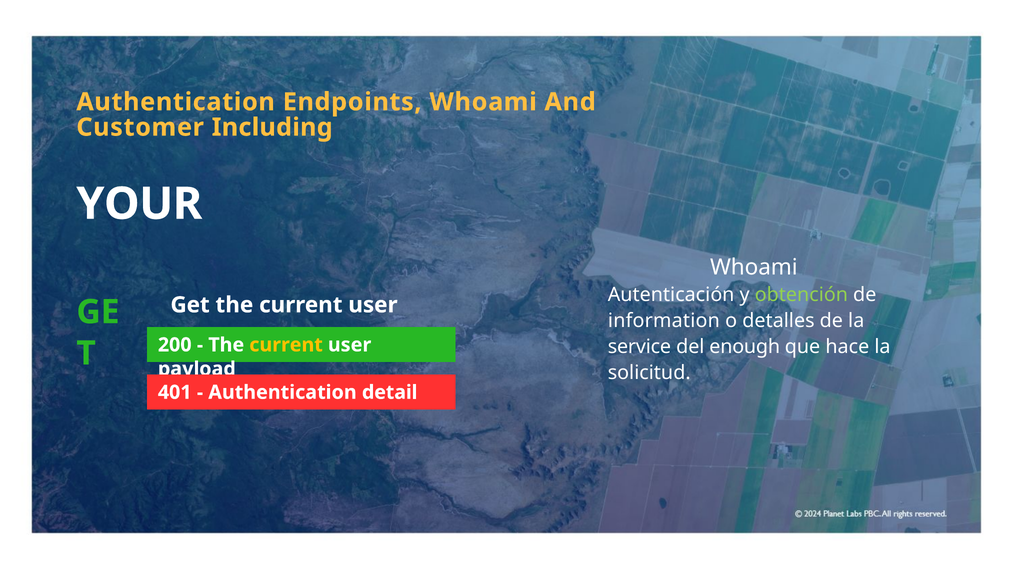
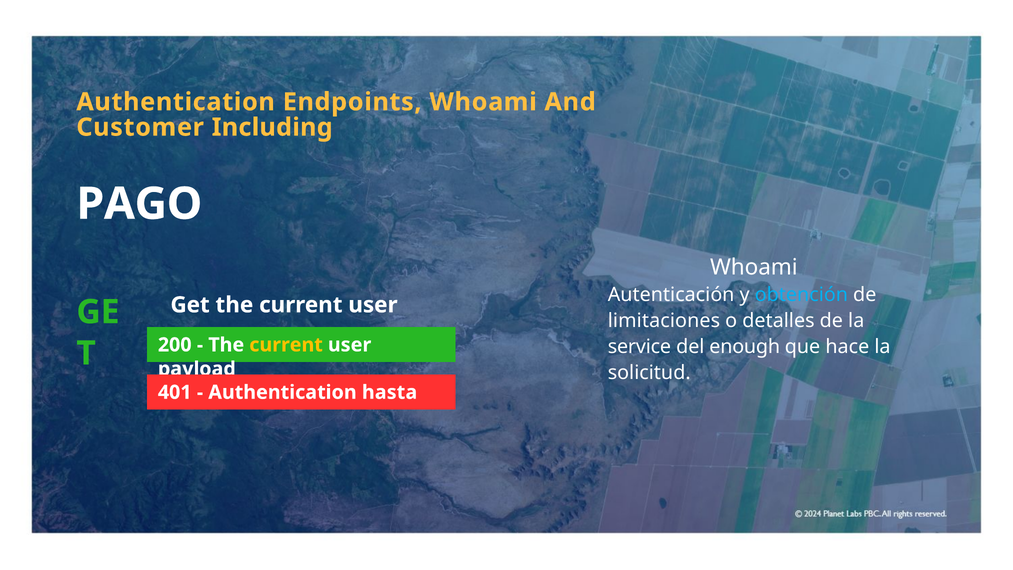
YOUR: YOUR -> PAGO (139, 204)
obtención colour: light green -> light blue (801, 295)
information: information -> limitaciones (664, 321)
detail: detail -> hasta (390, 392)
